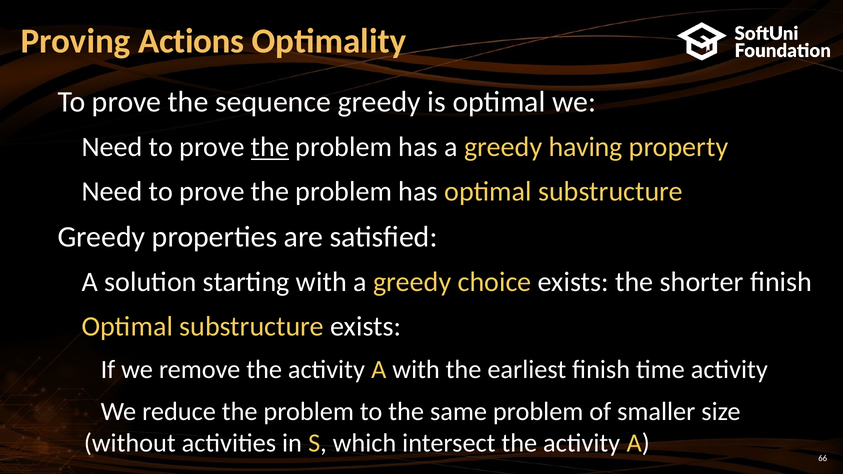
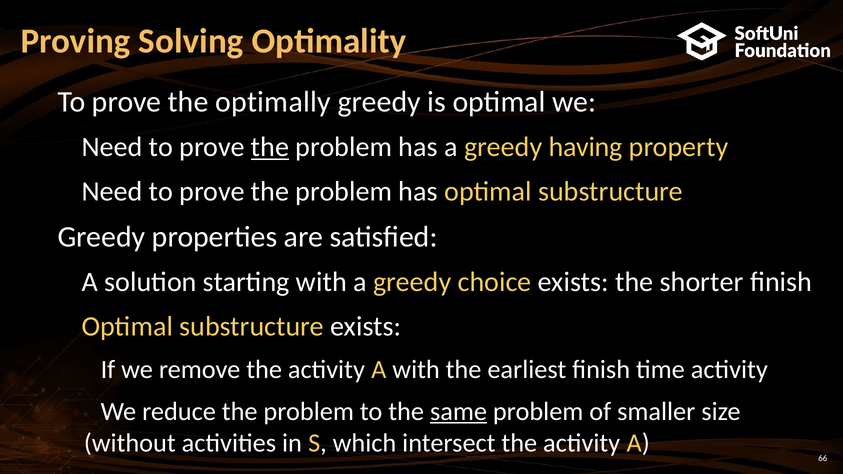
Actions: Actions -> Solving (191, 41)
sequence: sequence -> optimally (273, 102)
same underline: none -> present (459, 412)
